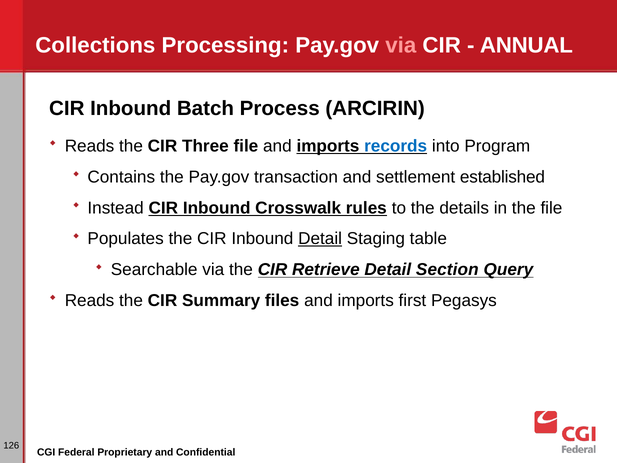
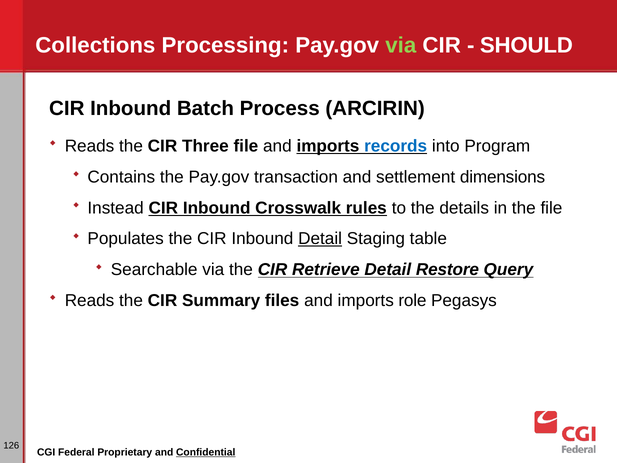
via colour: pink -> light green (401, 46)
ANNUAL: ANNUAL -> SHOULD (526, 46)
established: established -> dimensions (502, 177)
Section: Section -> Restore (447, 270)
first: first -> role (412, 300)
Confidential underline: none -> present (206, 452)
